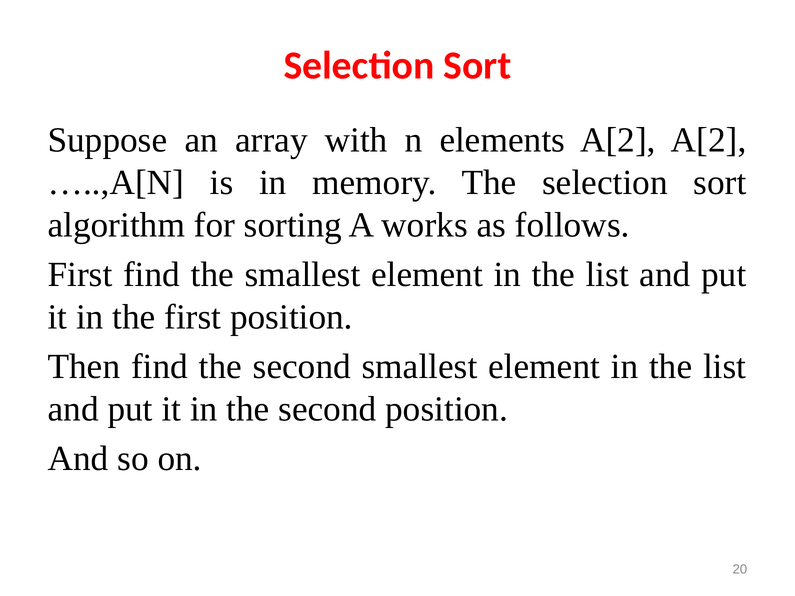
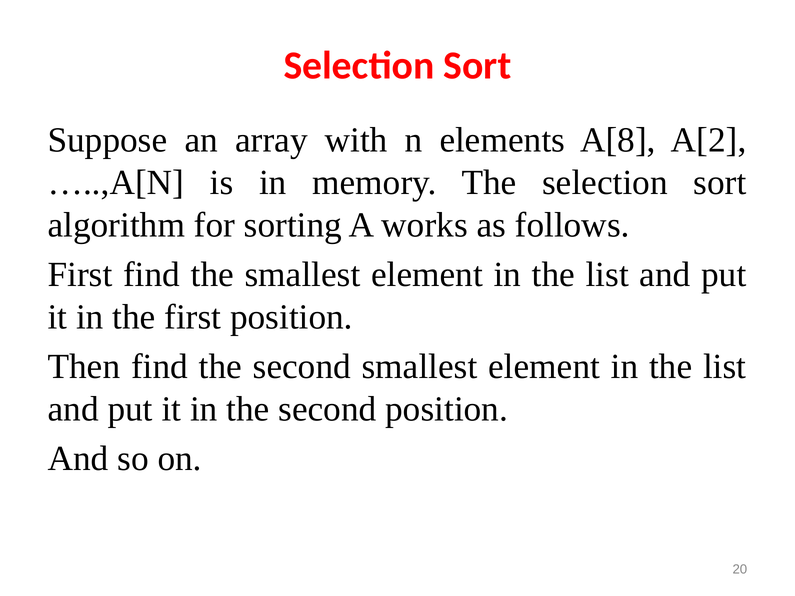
elements A[2: A[2 -> A[8 (618, 140)
